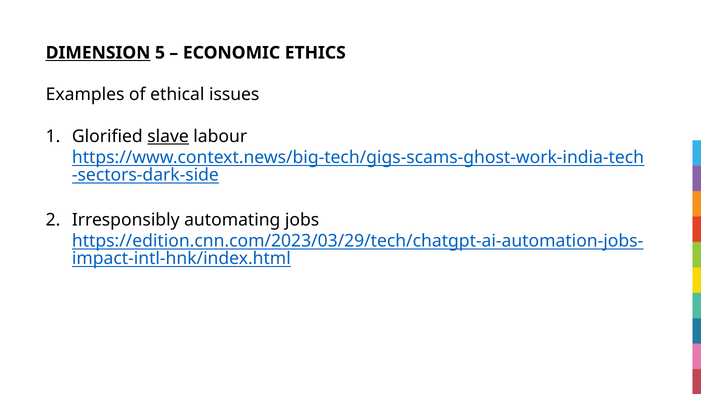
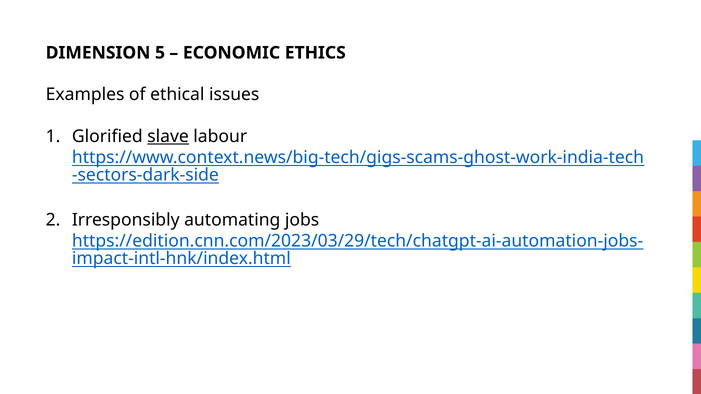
DIMENSION underline: present -> none (98, 53)
